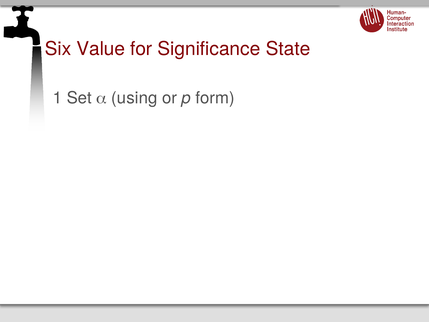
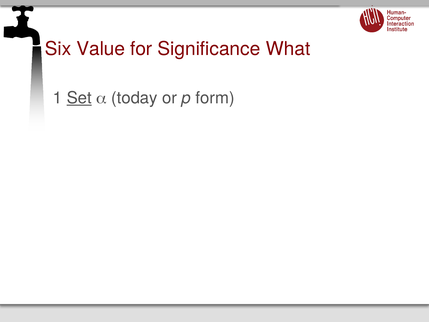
State: State -> What (288, 49)
Set underline: none -> present (79, 98)
using: using -> today (134, 98)
